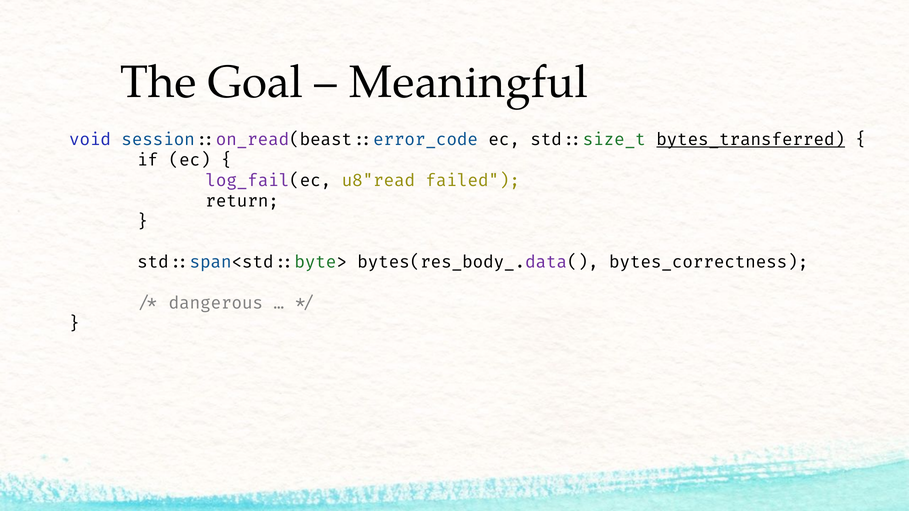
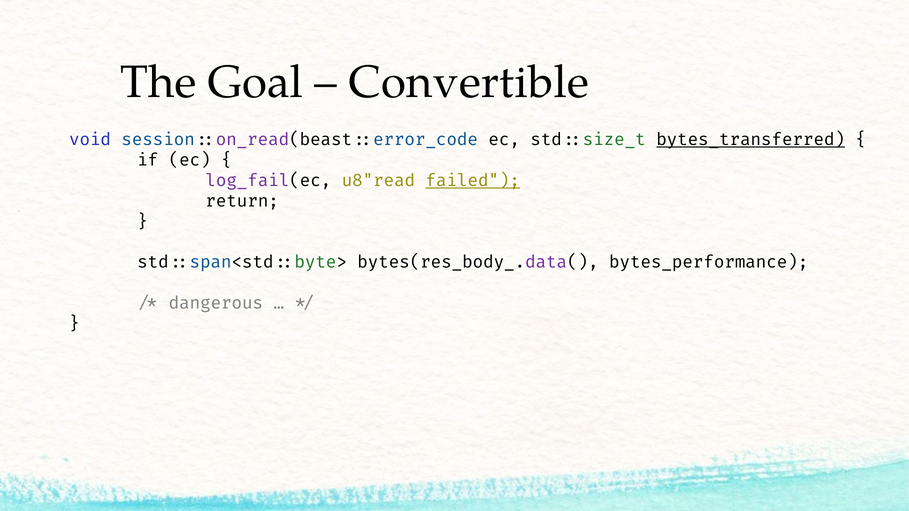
Meaningful: Meaningful -> Convertible (469, 82)
failed underline: none -> present (473, 181)
bytes_correctness: bytes_correctness -> bytes_performance (709, 263)
